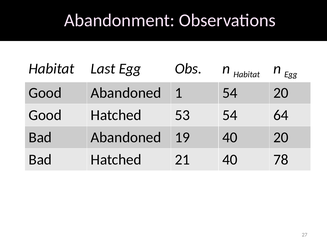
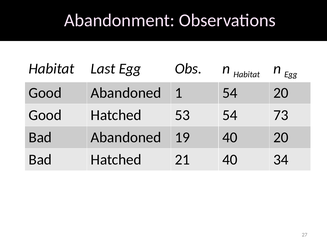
64: 64 -> 73 (281, 115)
78: 78 -> 34 (281, 159)
